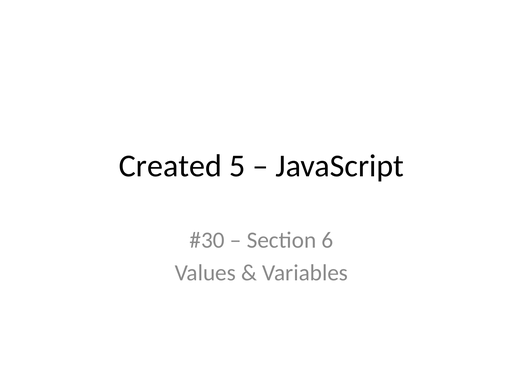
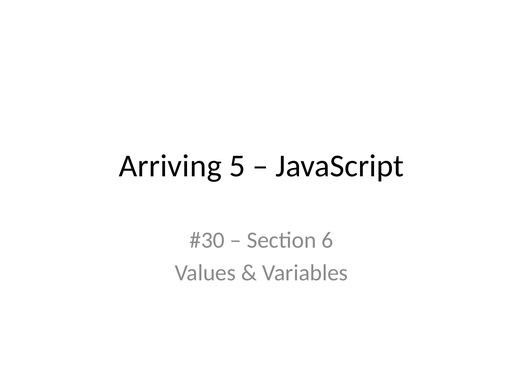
Created: Created -> Arriving (170, 166)
